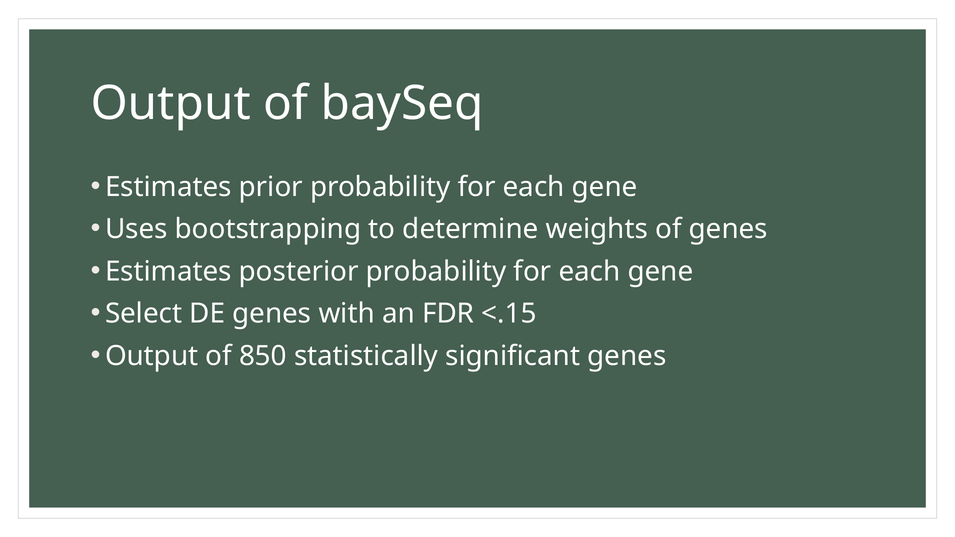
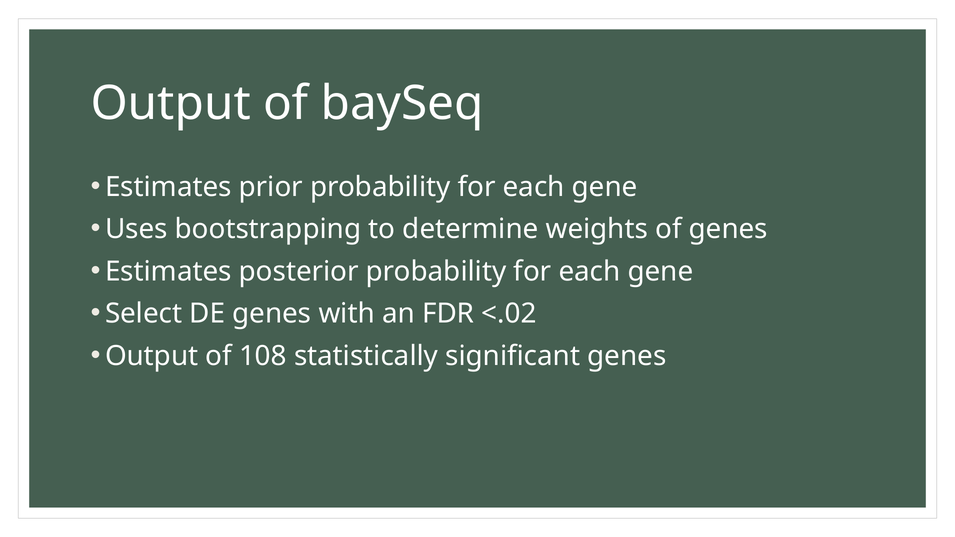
<.15: <.15 -> <.02 (509, 314)
850: 850 -> 108 (263, 356)
